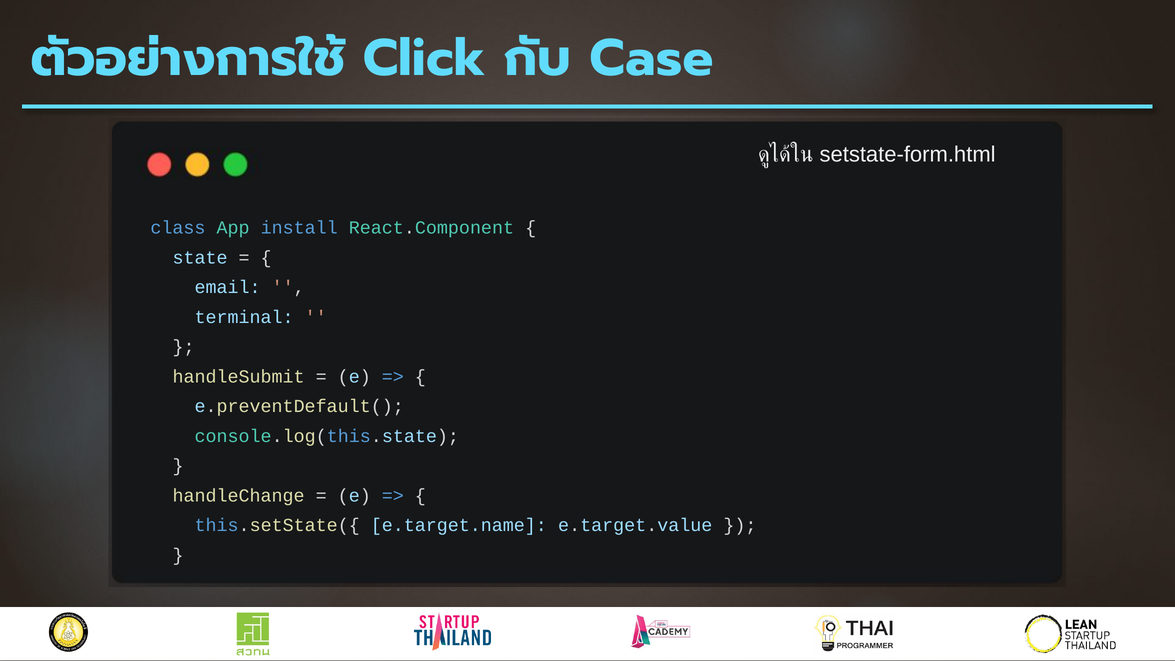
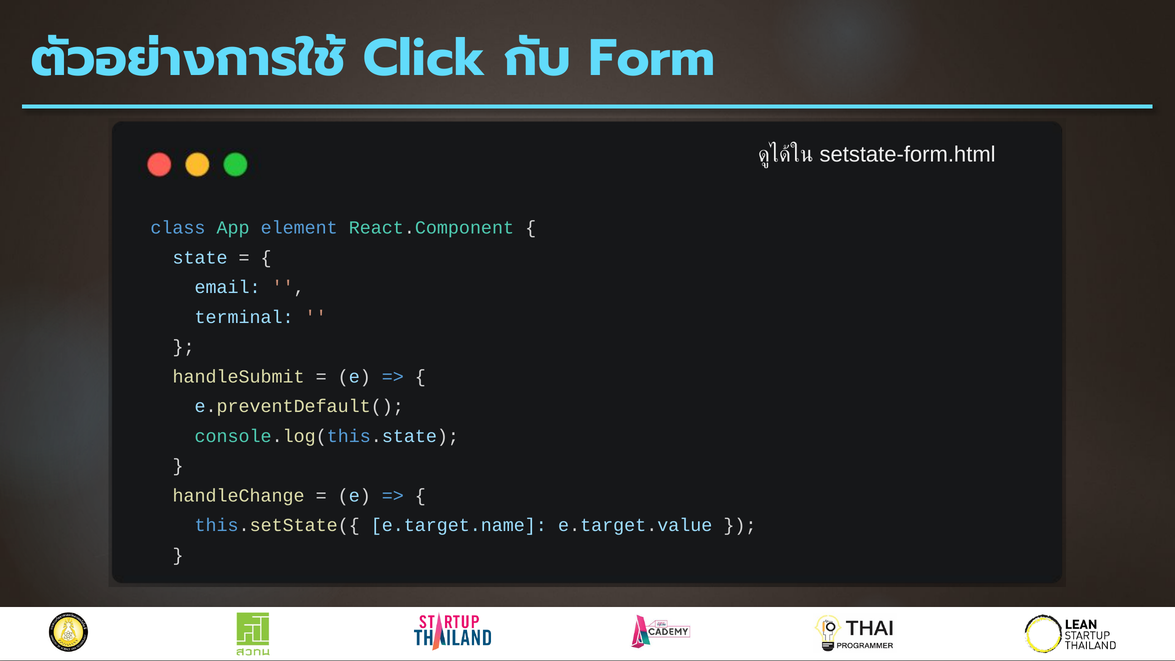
Case: Case -> Form (652, 58)
install: install -> element (299, 228)
